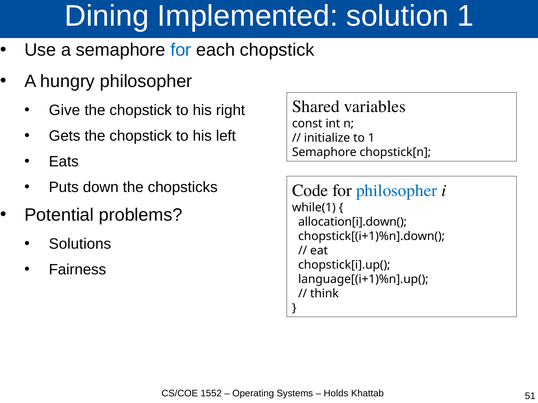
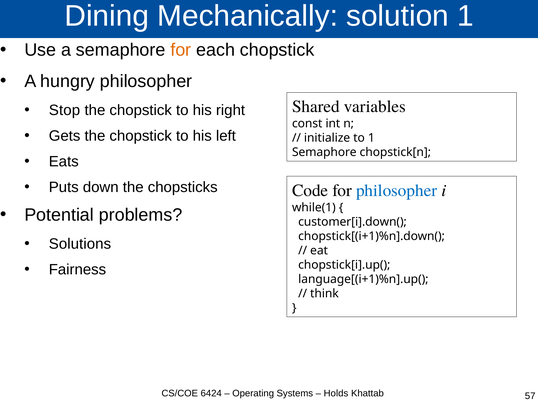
Implemented: Implemented -> Mechanically (248, 16)
for colour: blue -> orange (181, 50)
Give: Give -> Stop (65, 110)
allocation[i].down(: allocation[i].down( -> customer[i].down( (352, 222)
1552: 1552 -> 6424 (211, 394)
51: 51 -> 57 (530, 396)
